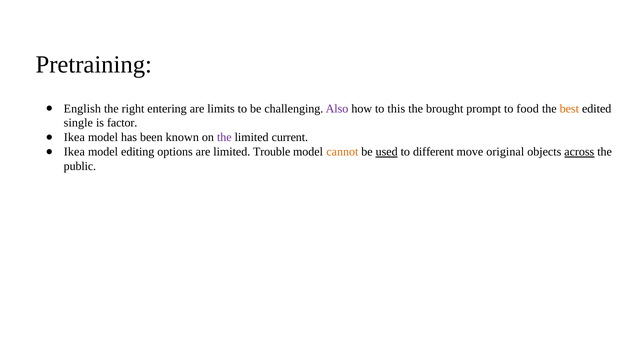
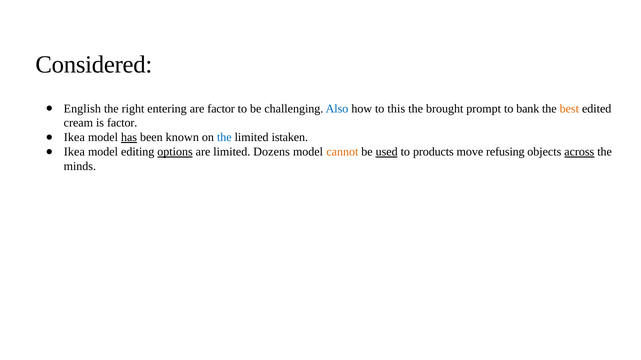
Pretraining: Pretraining -> Considered (94, 65)
are limits: limits -> factor (221, 109)
Also colour: purple -> blue (337, 109)
food: food -> bank (528, 109)
single: single -> cream (78, 123)
has underline: none -> present (129, 138)
the colour: purple -> blue (224, 138)
current: current -> istaken (290, 138)
options underline: none -> present (175, 152)
Trouble: Trouble -> Dozens (272, 152)
different: different -> products (433, 152)
original: original -> refusing (505, 152)
public: public -> minds (80, 166)
